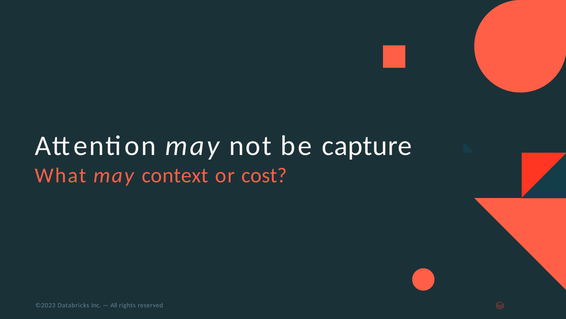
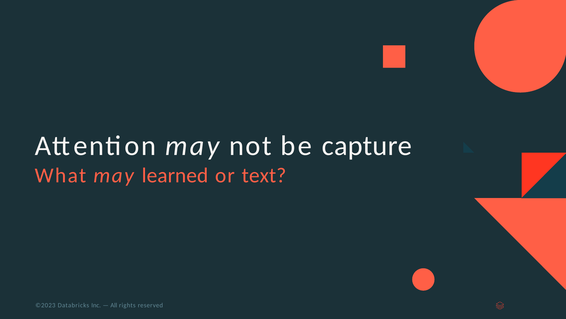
context: context -> learned (175, 175)
cost: cost -> text (264, 175)
